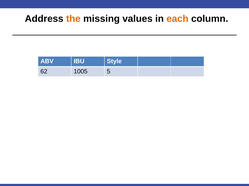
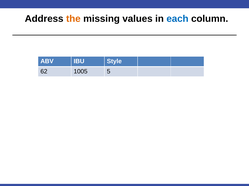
each colour: orange -> blue (177, 19)
